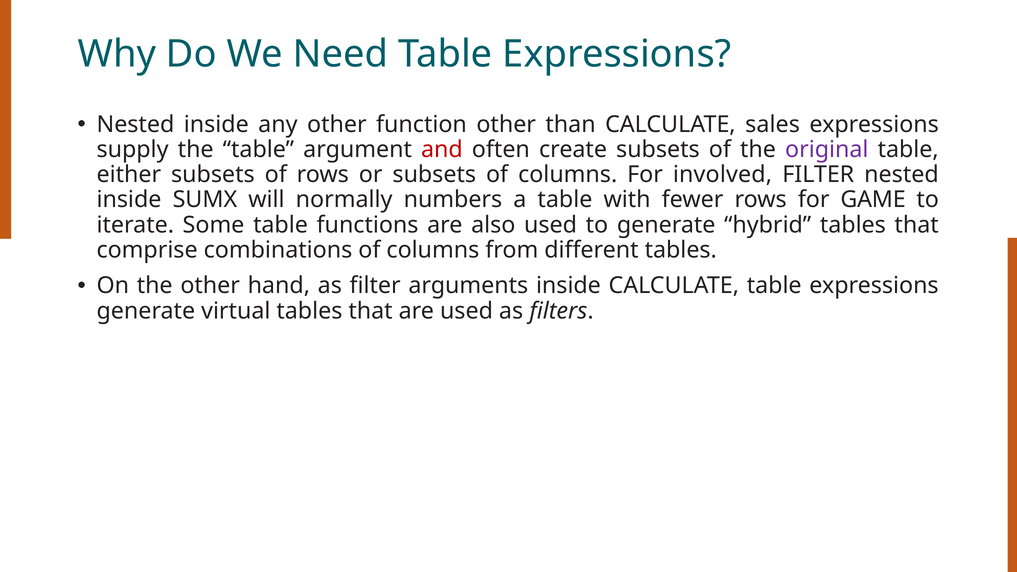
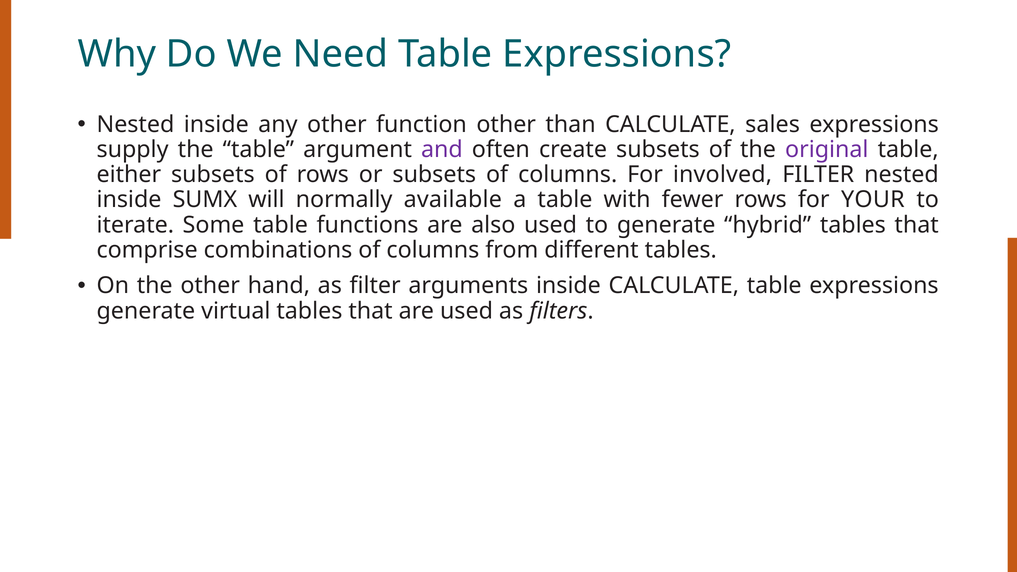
and colour: red -> purple (442, 149)
numbers: numbers -> available (453, 200)
GAME: GAME -> YOUR (873, 200)
